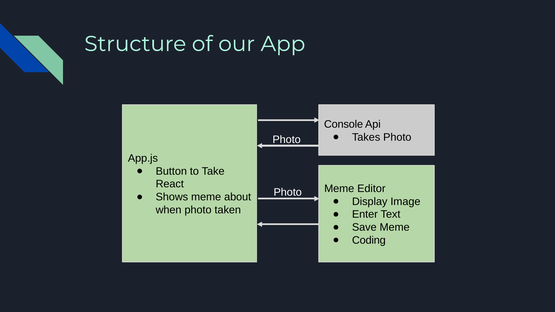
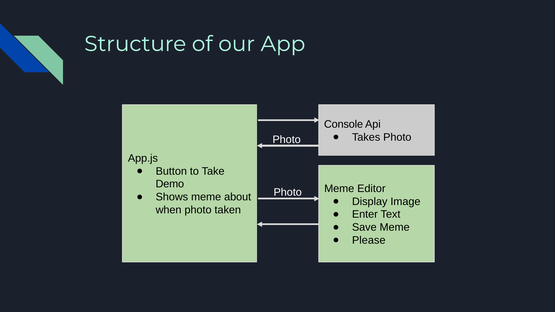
React: React -> Demo (170, 184)
Coding: Coding -> Please (369, 240)
